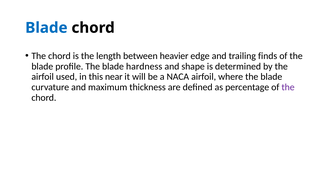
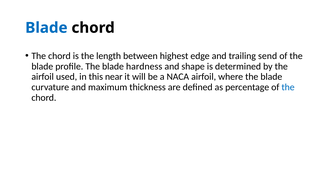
heavier: heavier -> highest (174, 56)
finds: finds -> send (268, 56)
the colour: purple -> blue (288, 87)
